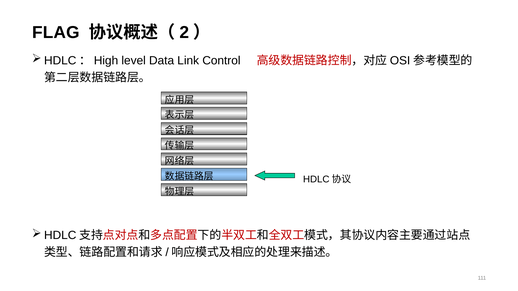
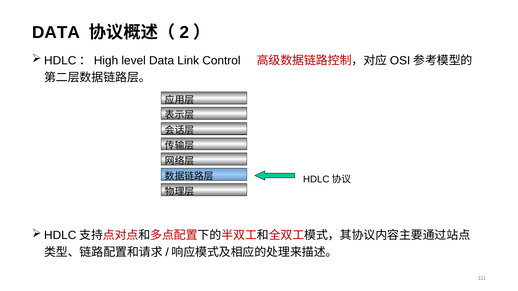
FLAG: FLAG -> DATA (56, 33)
